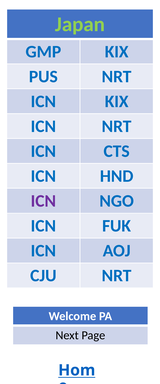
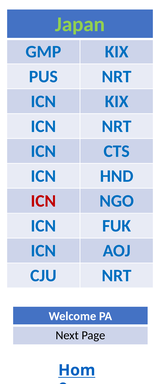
ICN colour: purple -> red (43, 200)
